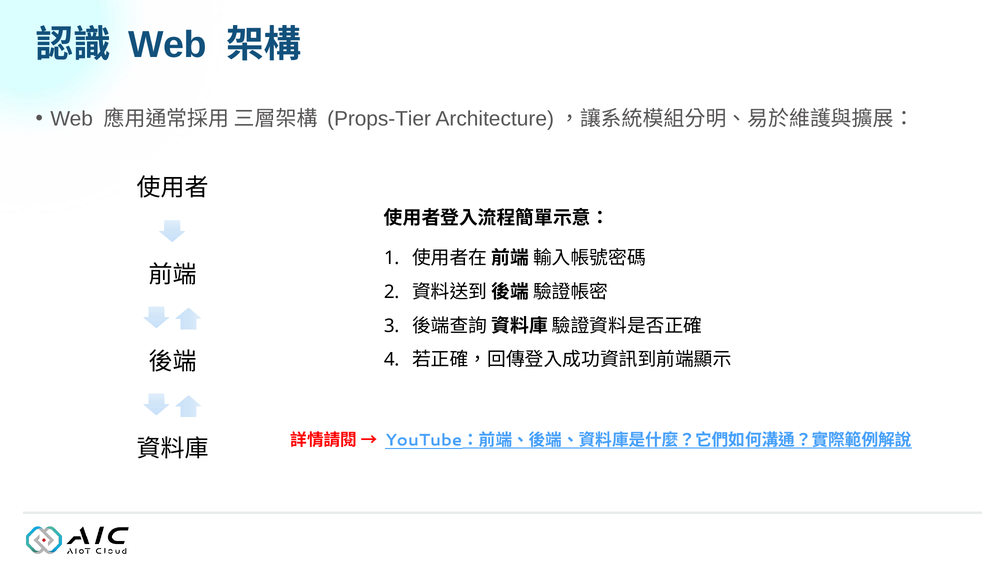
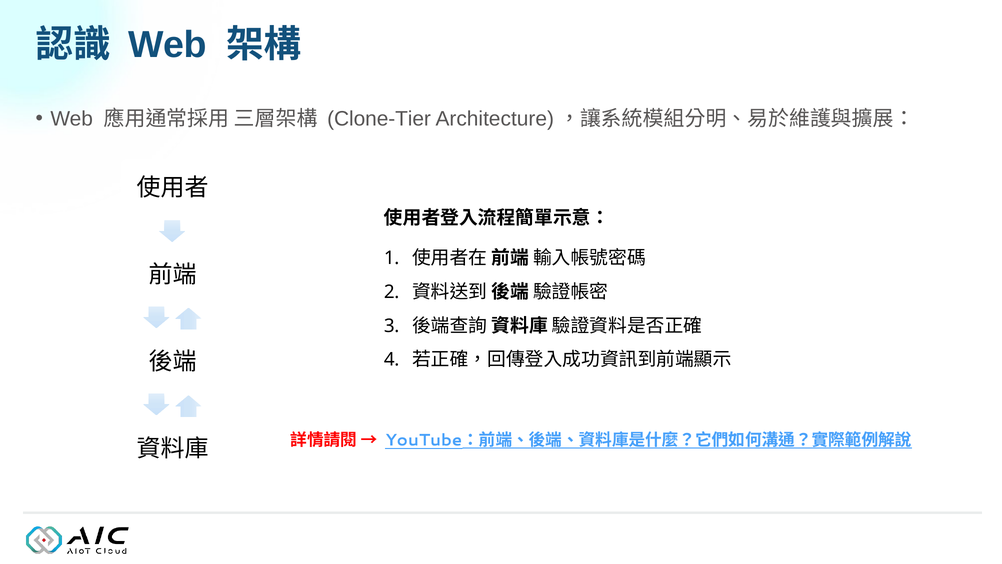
Props-Tier: Props-Tier -> Clone-Tier (379, 119)
